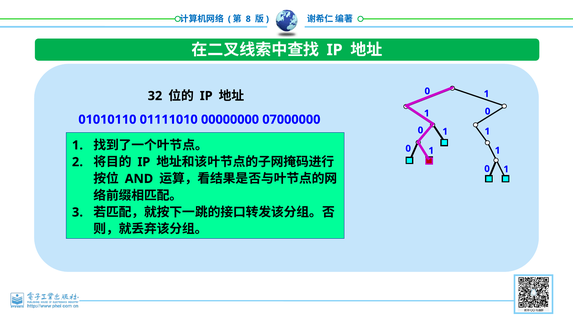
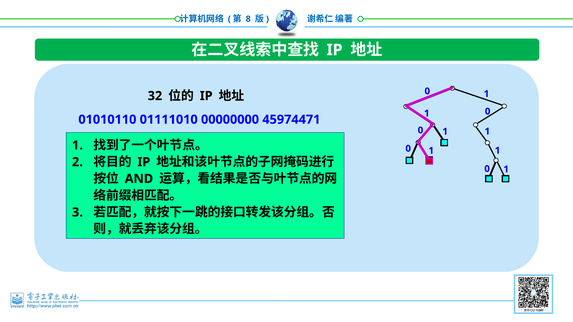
07000000: 07000000 -> 45974471 (291, 120)
